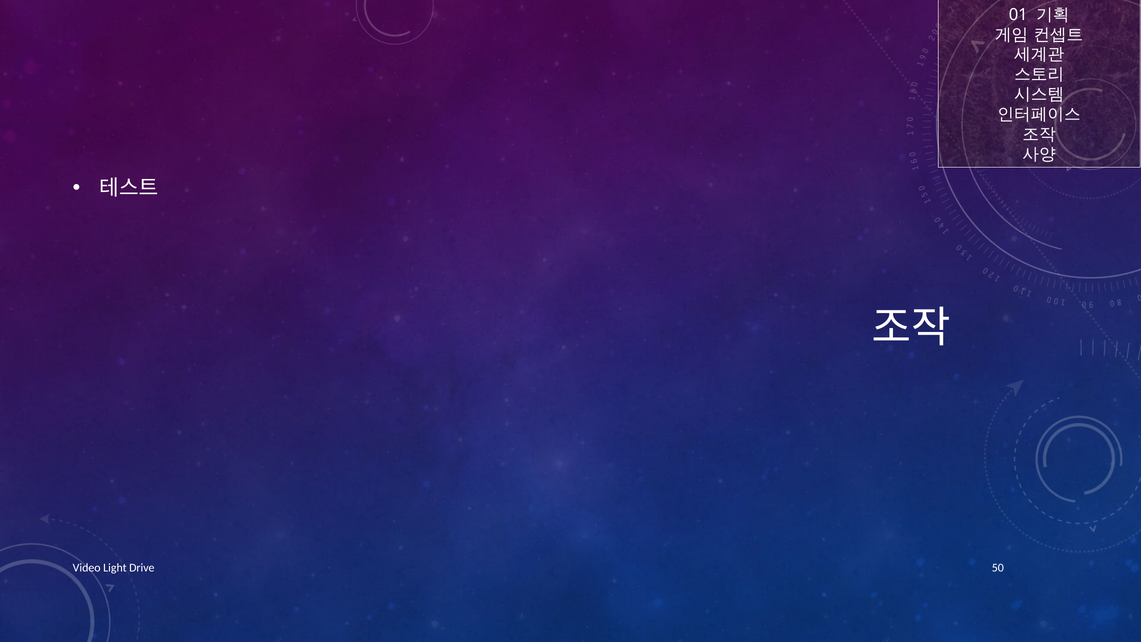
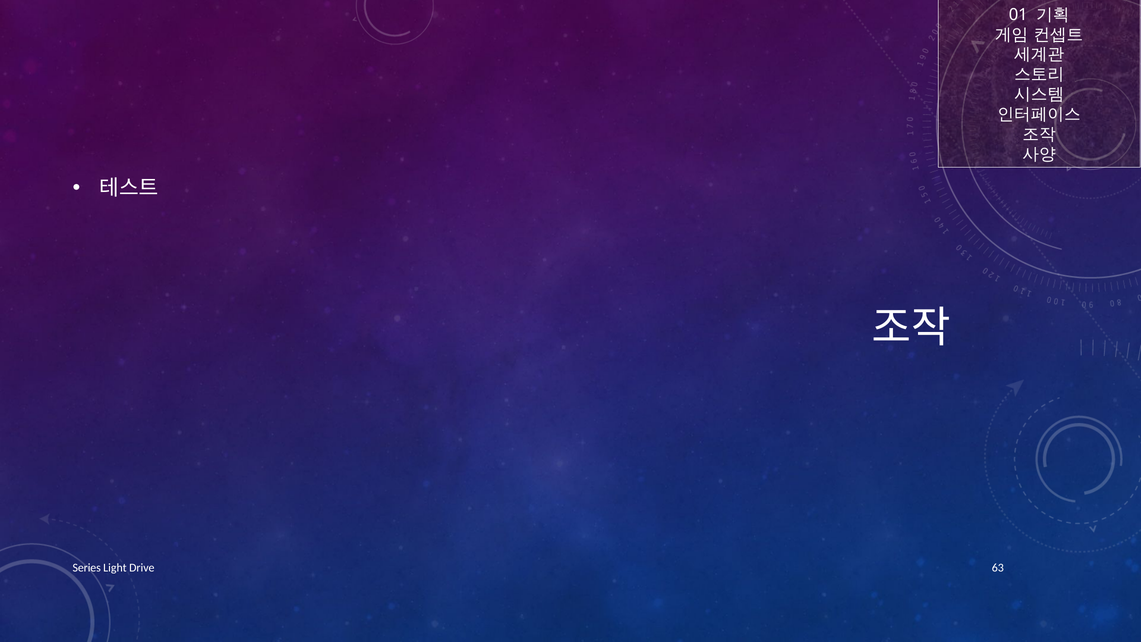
Video: Video -> Series (87, 568)
50: 50 -> 63 (998, 568)
